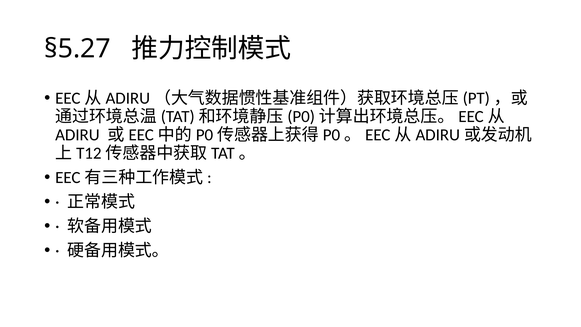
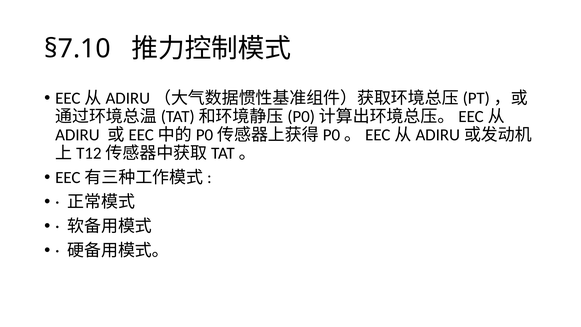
§5.27: §5.27 -> §7.10 (78, 49)
